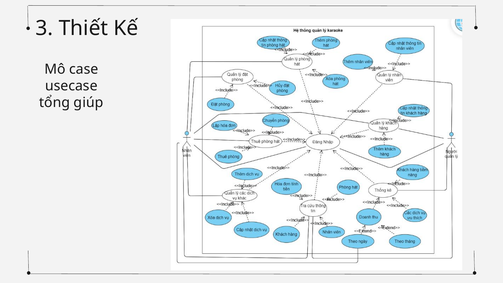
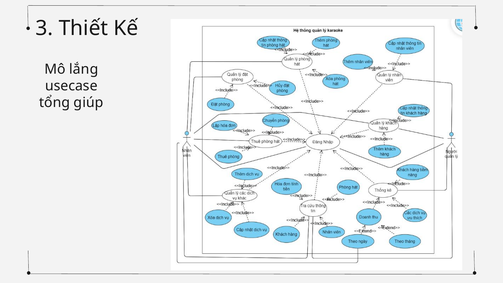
case: case -> lắng (84, 69)
